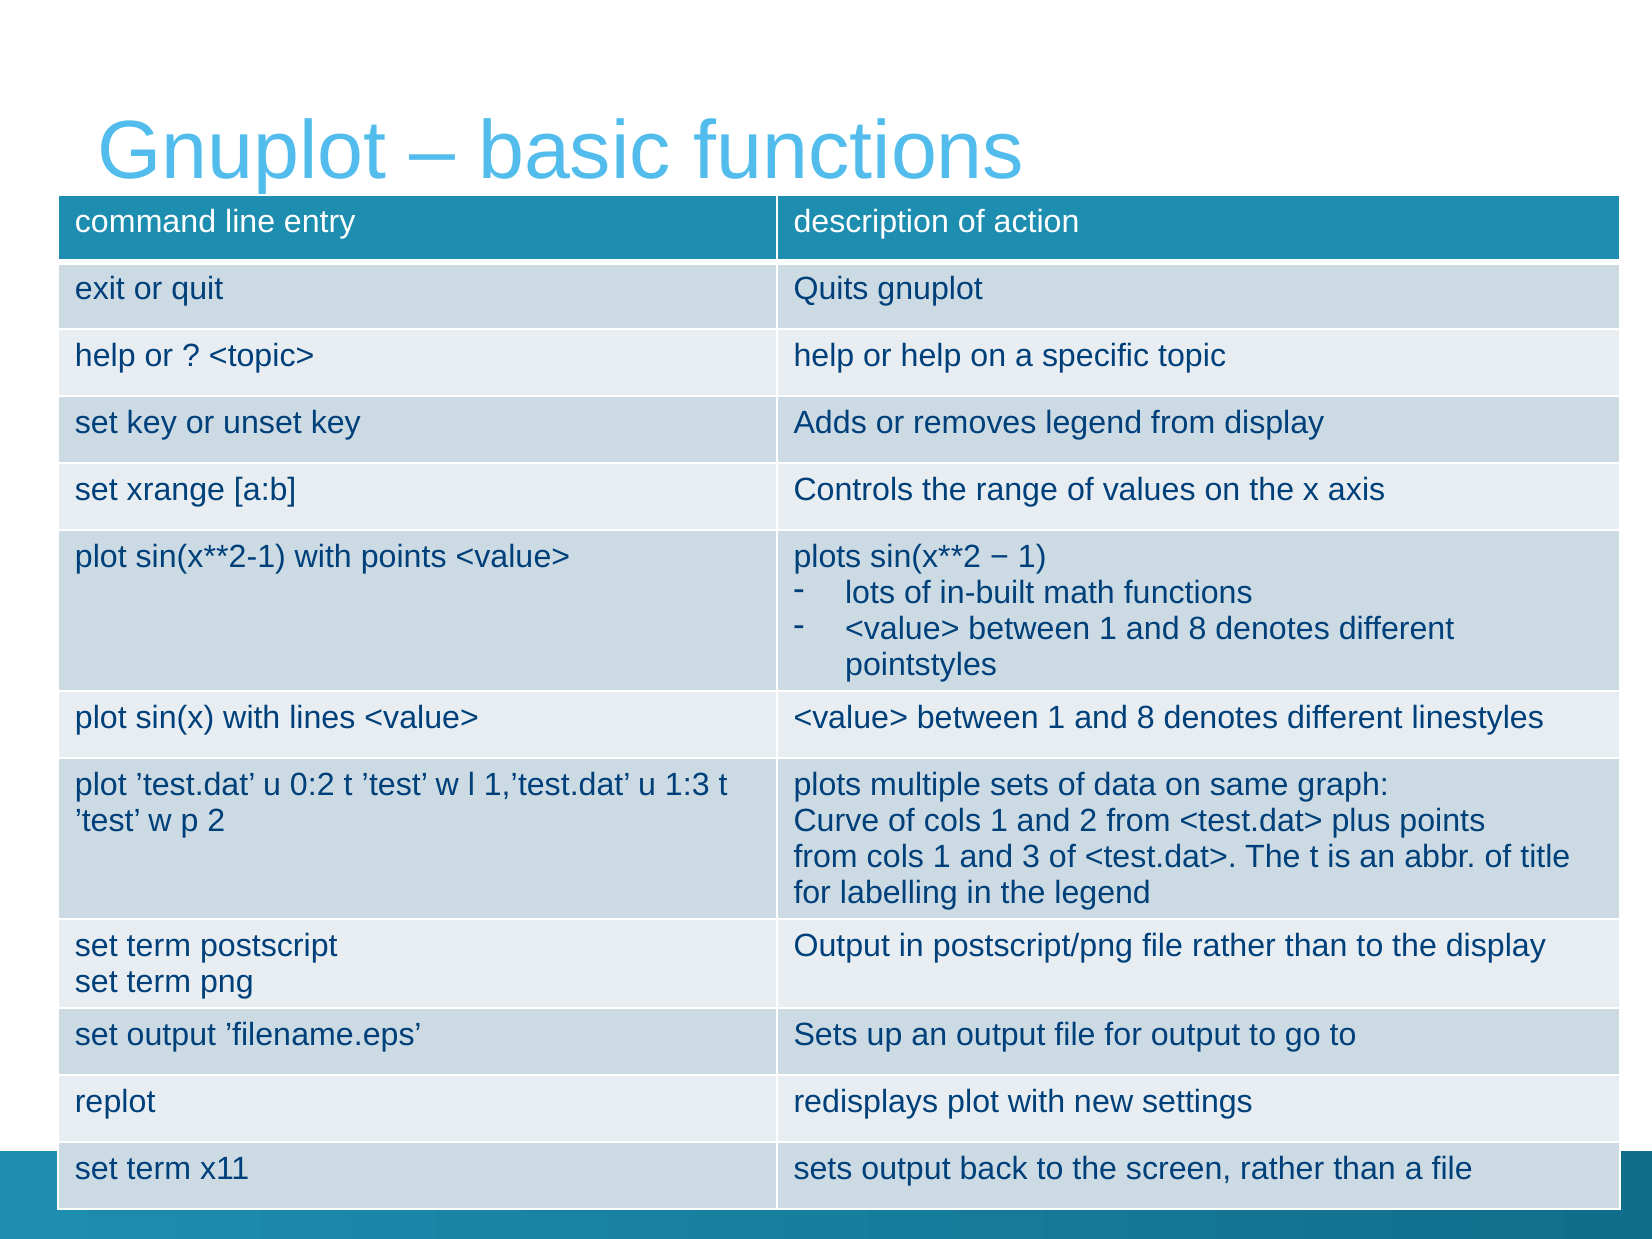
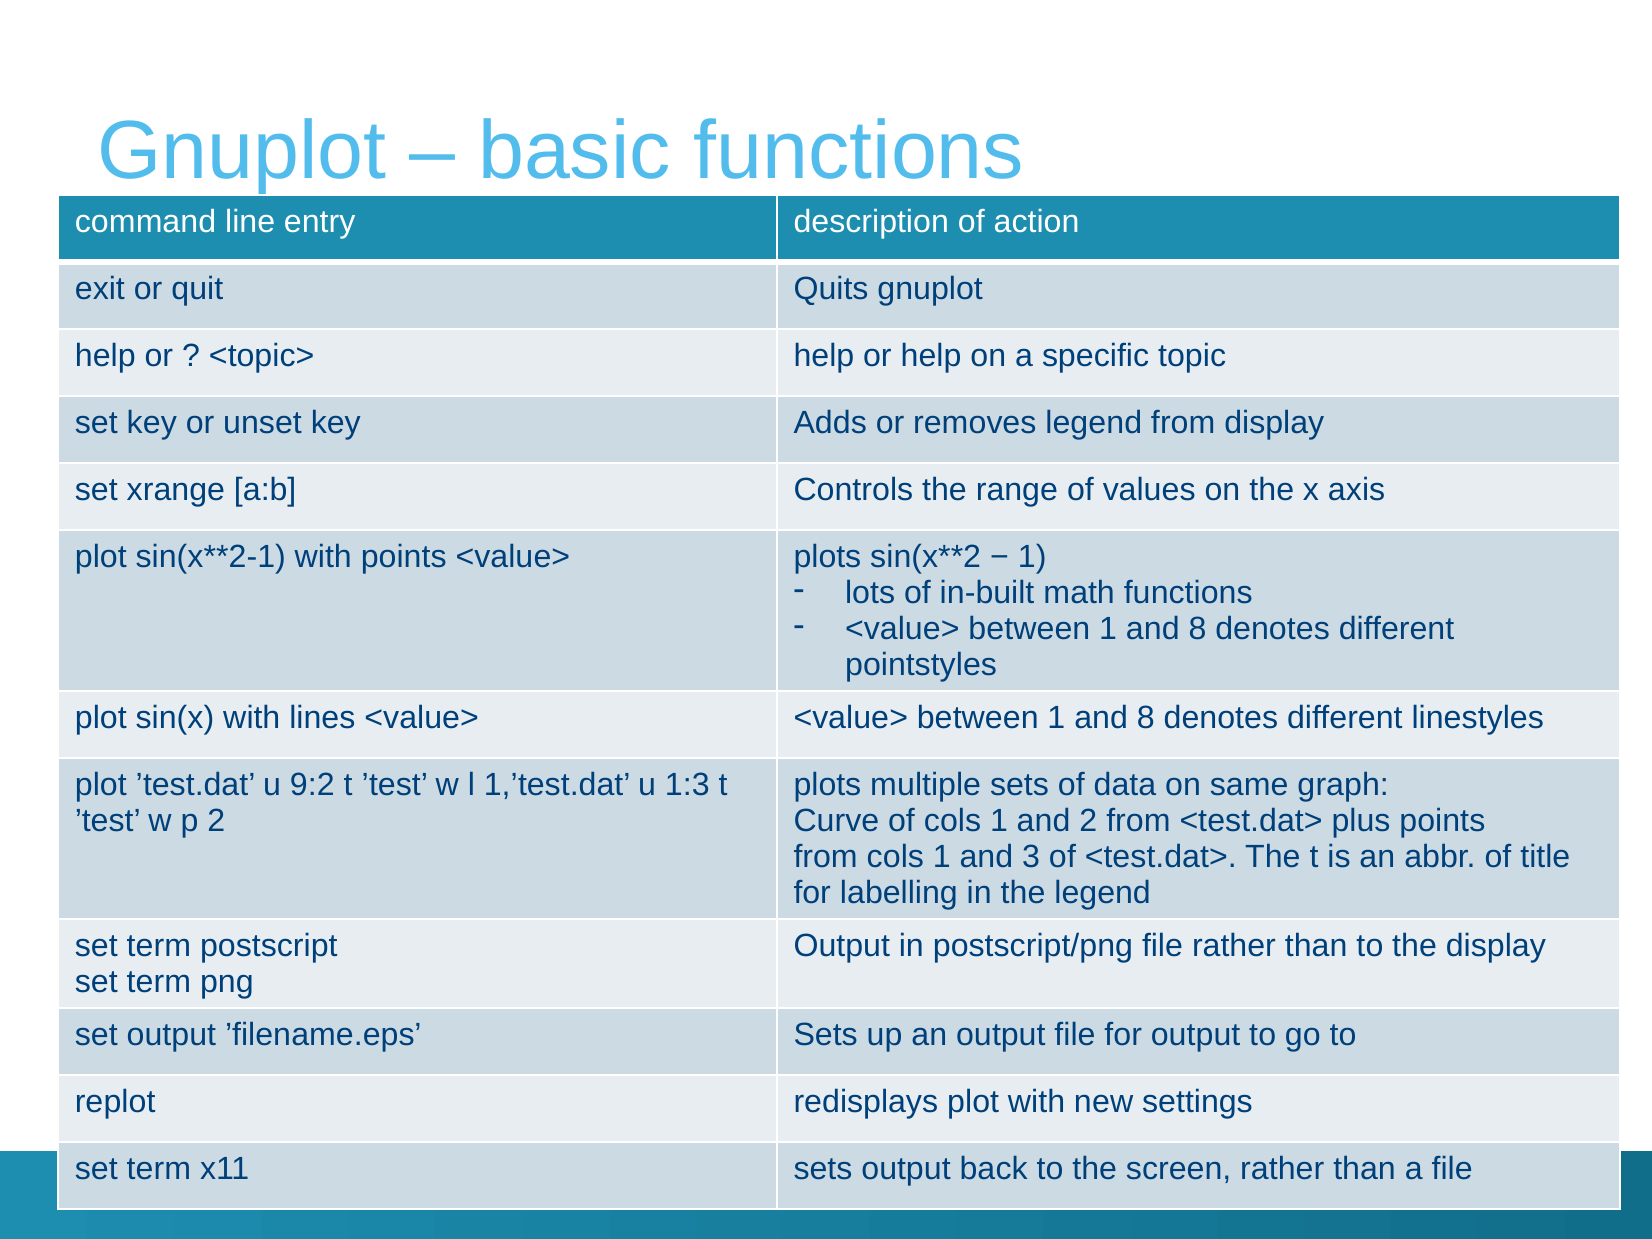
0:2: 0:2 -> 9:2 (312, 785)
